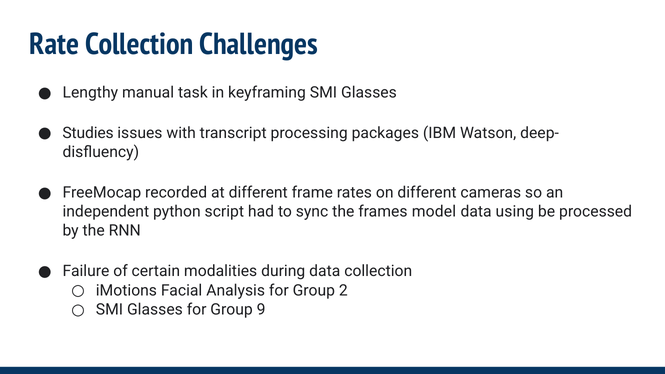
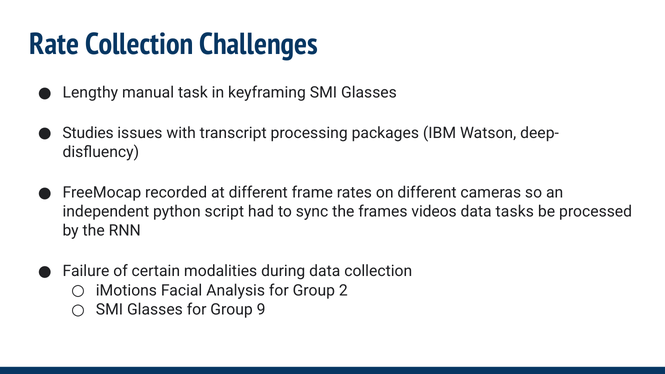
model: model -> videos (434, 212)
using: using -> tasks (515, 212)
